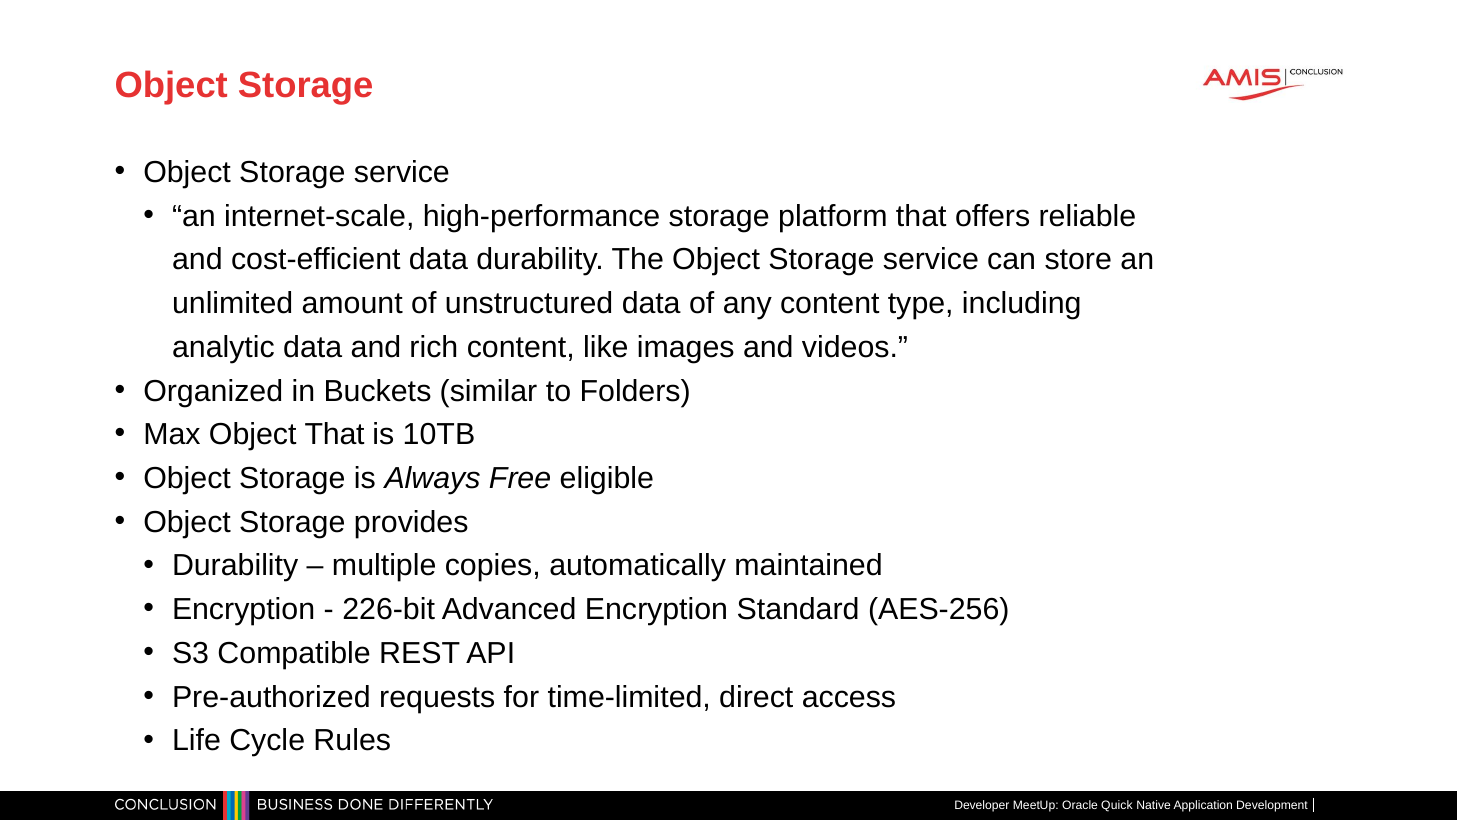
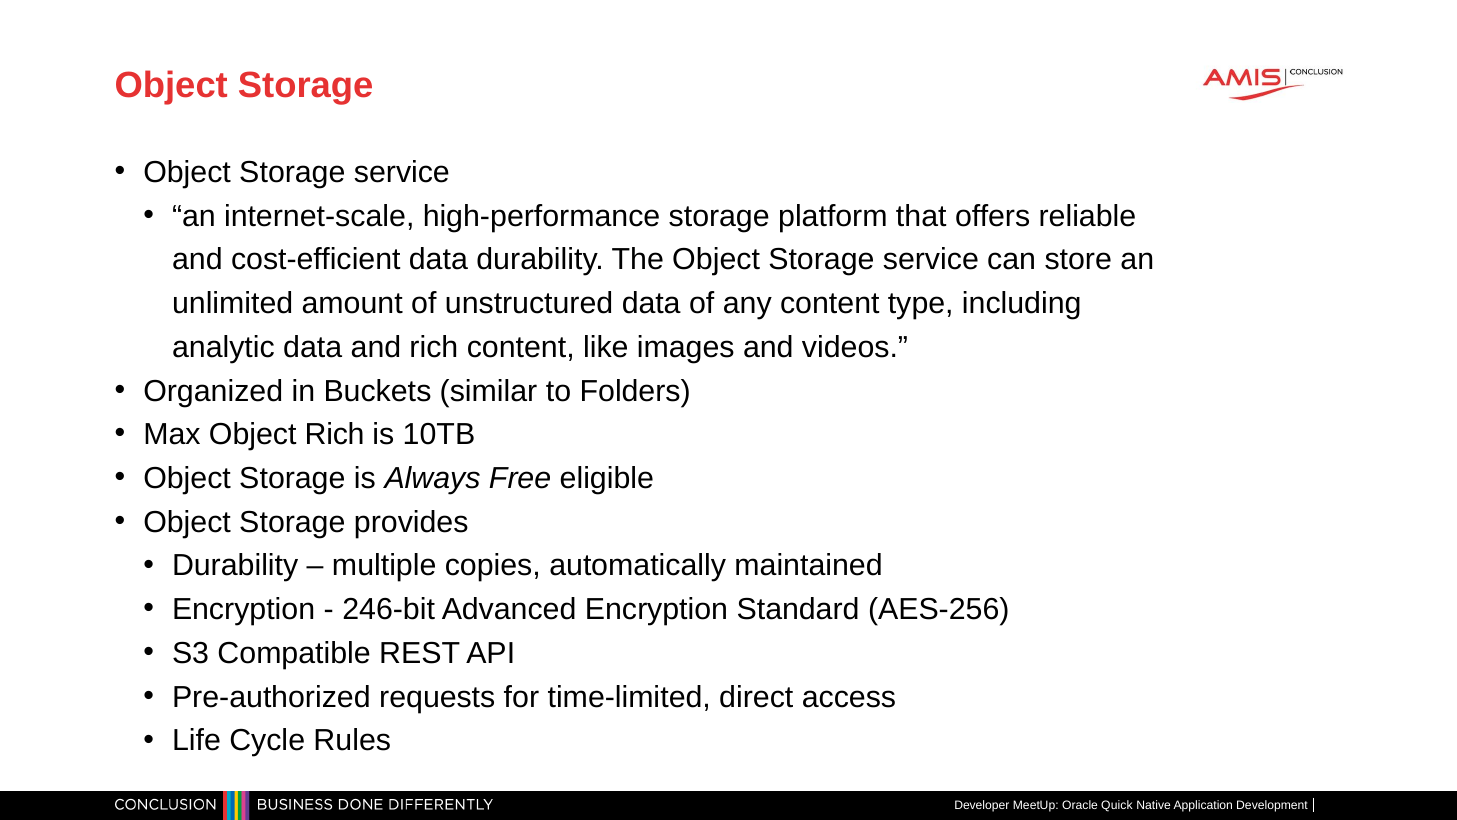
Object That: That -> Rich (335, 435)
226-bit: 226-bit -> 246-bit (389, 609)
